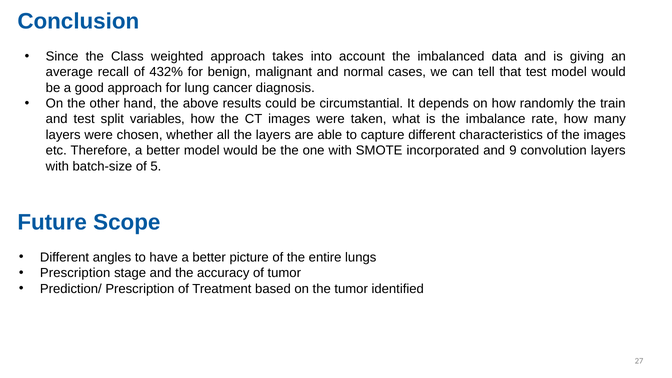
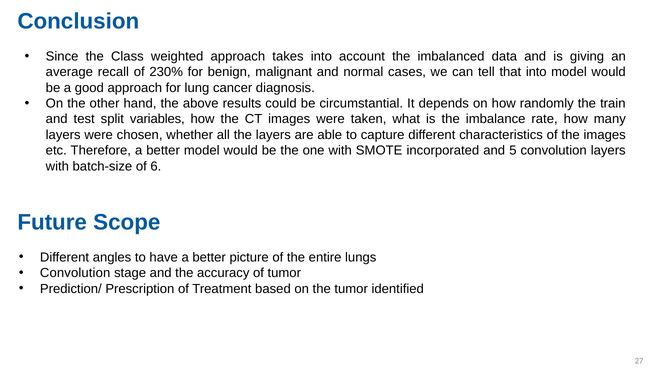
432%: 432% -> 230% (166, 72)
that test: test -> into (536, 72)
9: 9 -> 5 (513, 151)
5: 5 -> 6 (156, 166)
Prescription: Prescription -> Convolution (75, 273)
